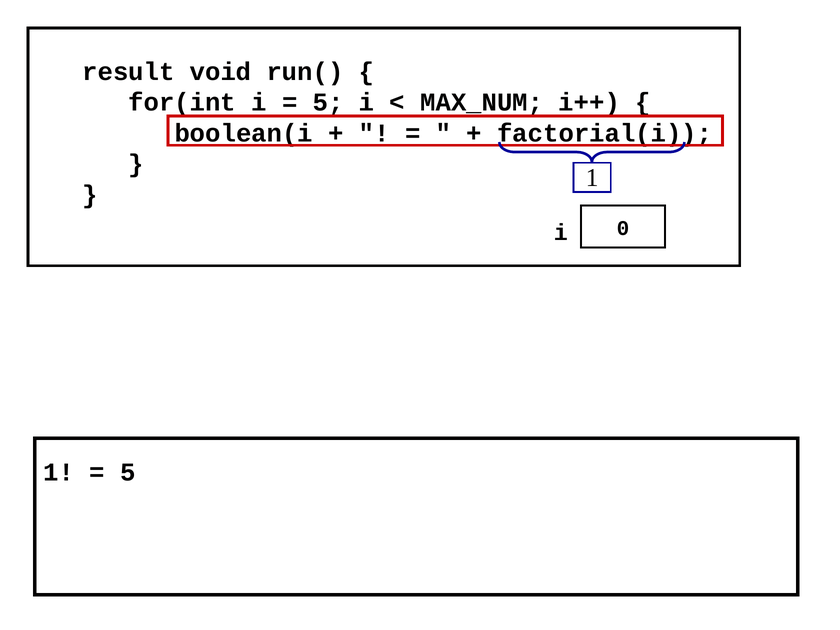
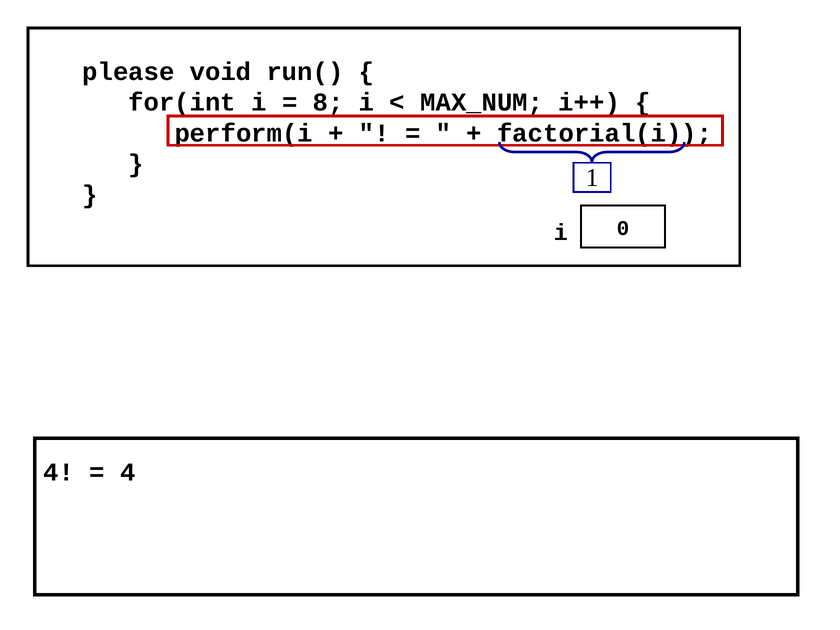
result: result -> please (128, 72)
5: 5 -> 8 (328, 102)
boolean(i: boolean(i -> perform(i (244, 133)
1: 1 -> 4 (59, 472)
5: 5 -> 4 (128, 472)
